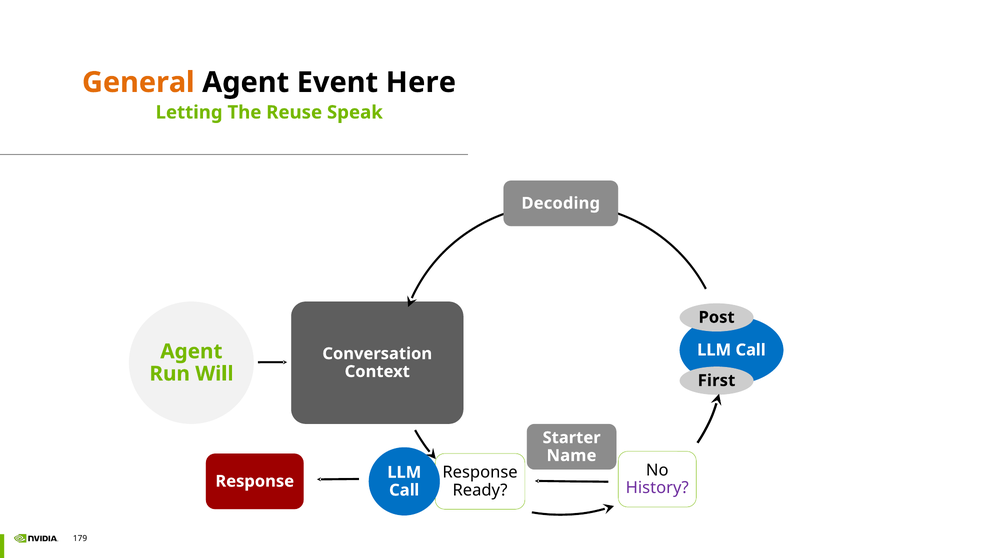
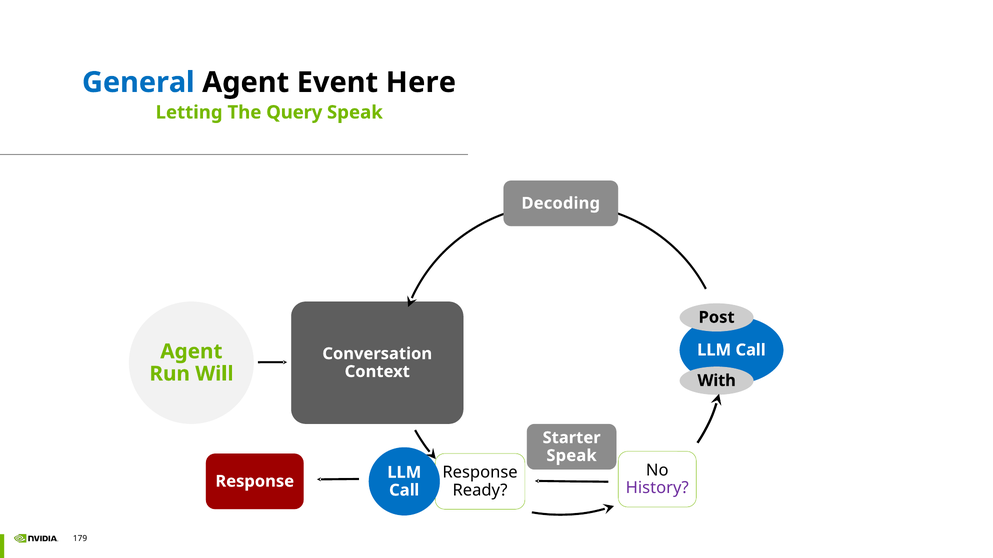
General colour: orange -> blue (138, 83)
Reuse: Reuse -> Query (294, 112)
First: First -> With (717, 381)
Name: Name -> Speak (572, 456)
